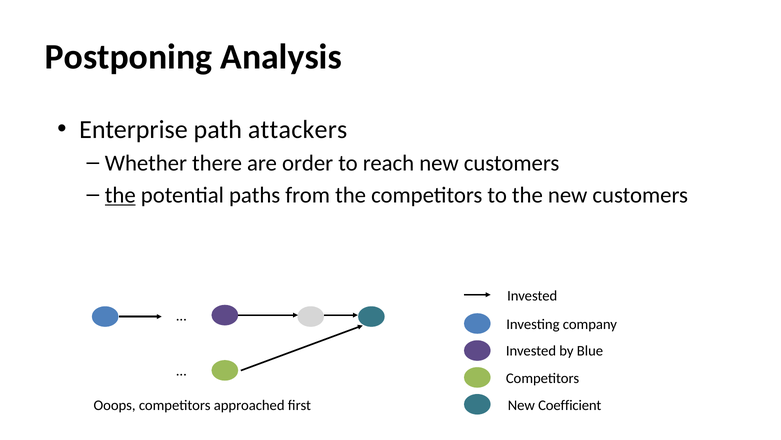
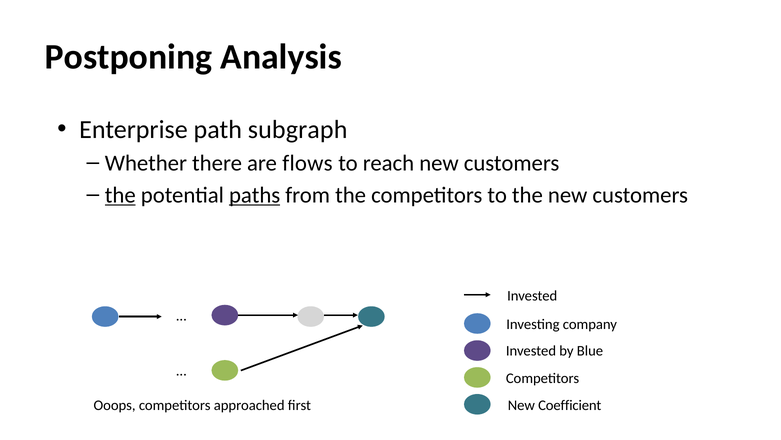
attackers: attackers -> subgraph (298, 129)
order: order -> flows (307, 163)
paths underline: none -> present (255, 195)
